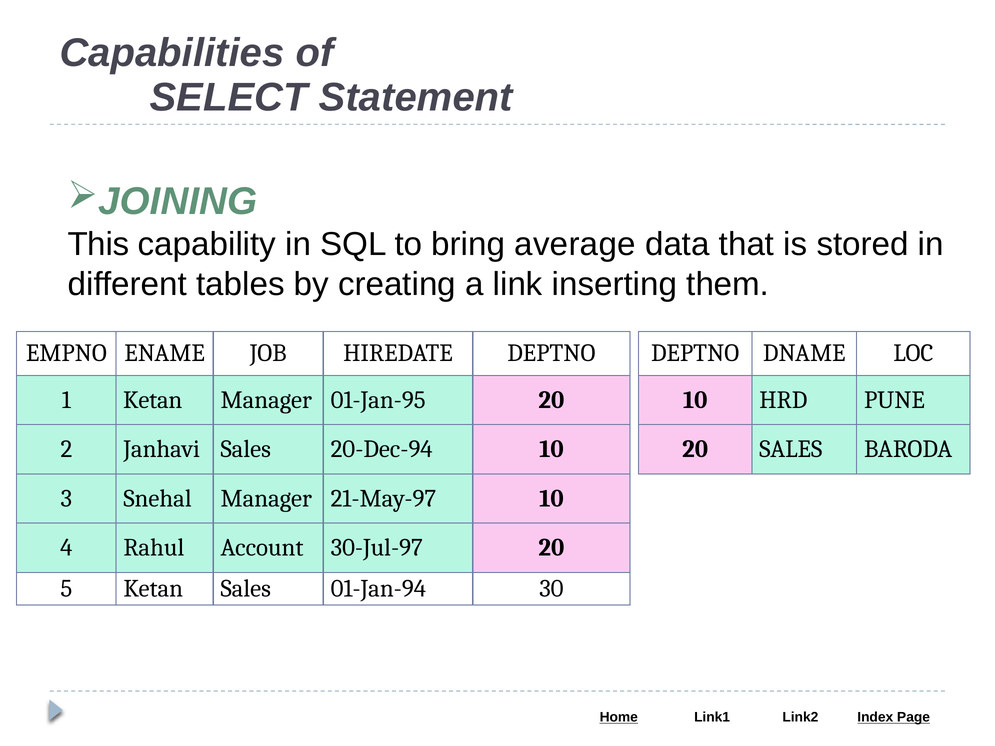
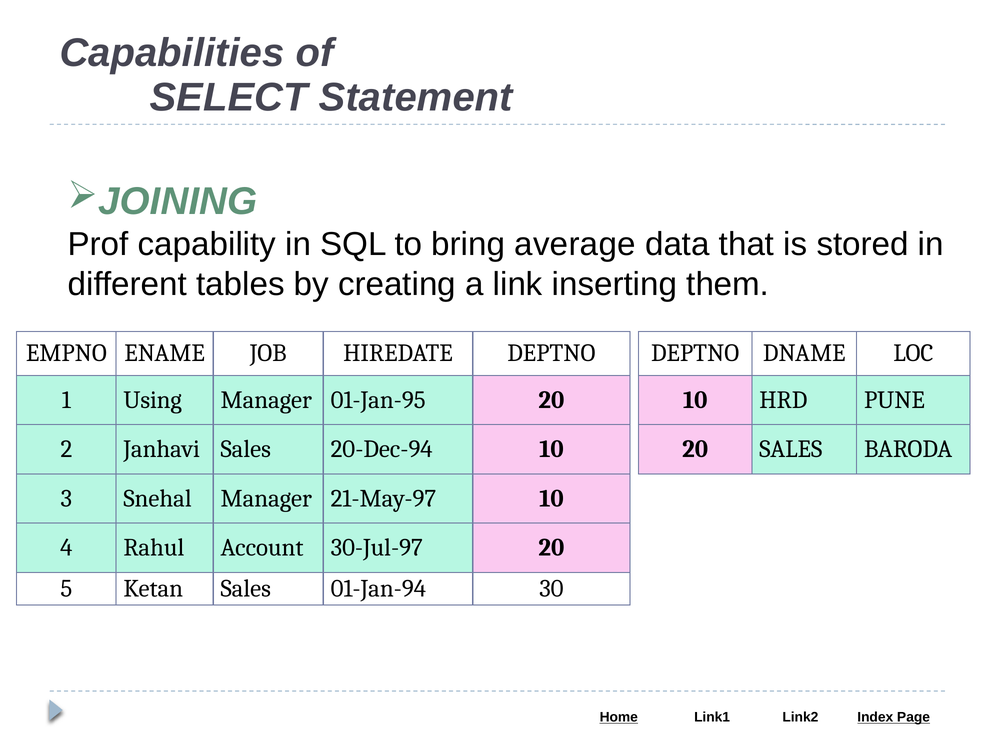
This: This -> Prof (98, 244)
1 Ketan: Ketan -> Using (153, 400)
